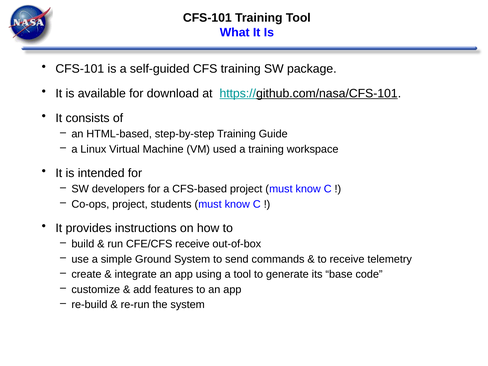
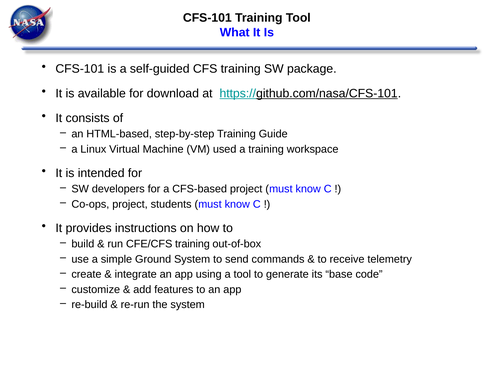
CFE/CFS receive: receive -> training (192, 244)
